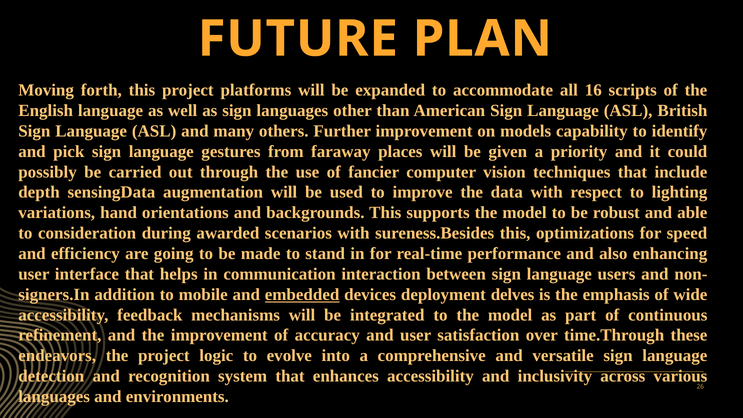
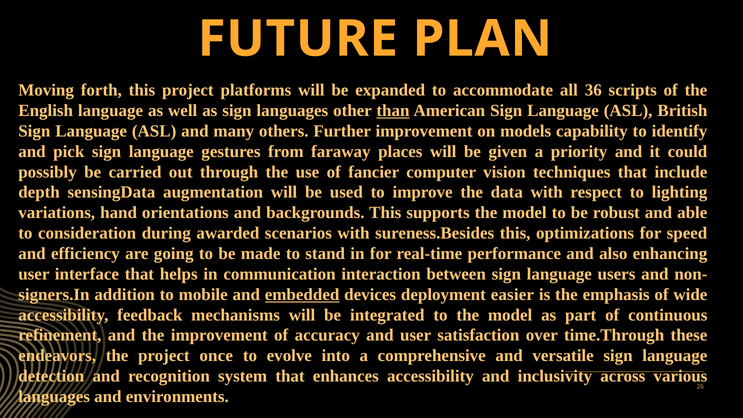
16: 16 -> 36 (593, 90)
than underline: none -> present (393, 111)
delves: delves -> easier (512, 294)
logic: logic -> once (216, 356)
